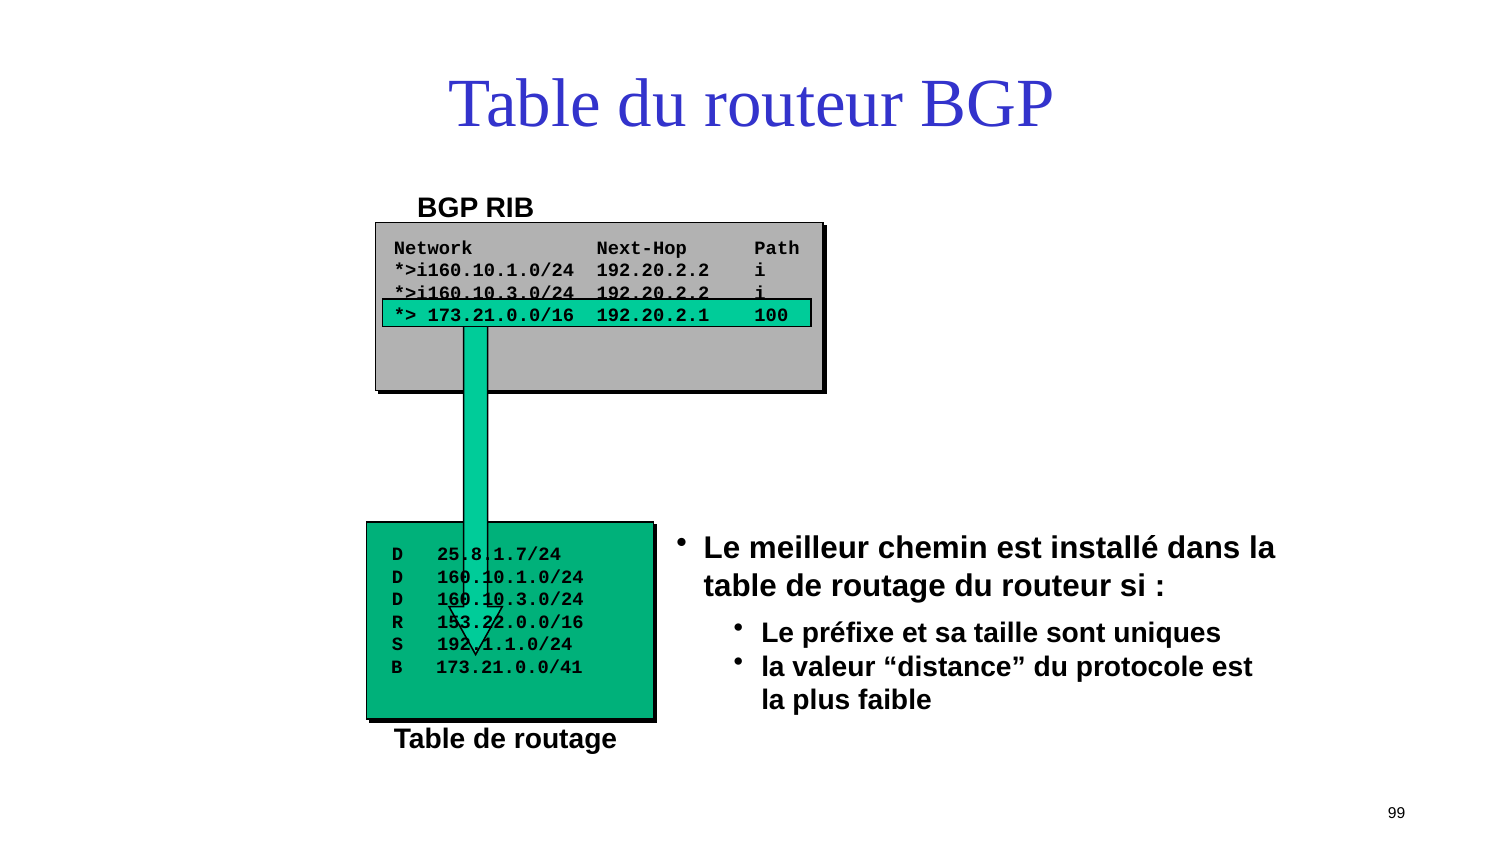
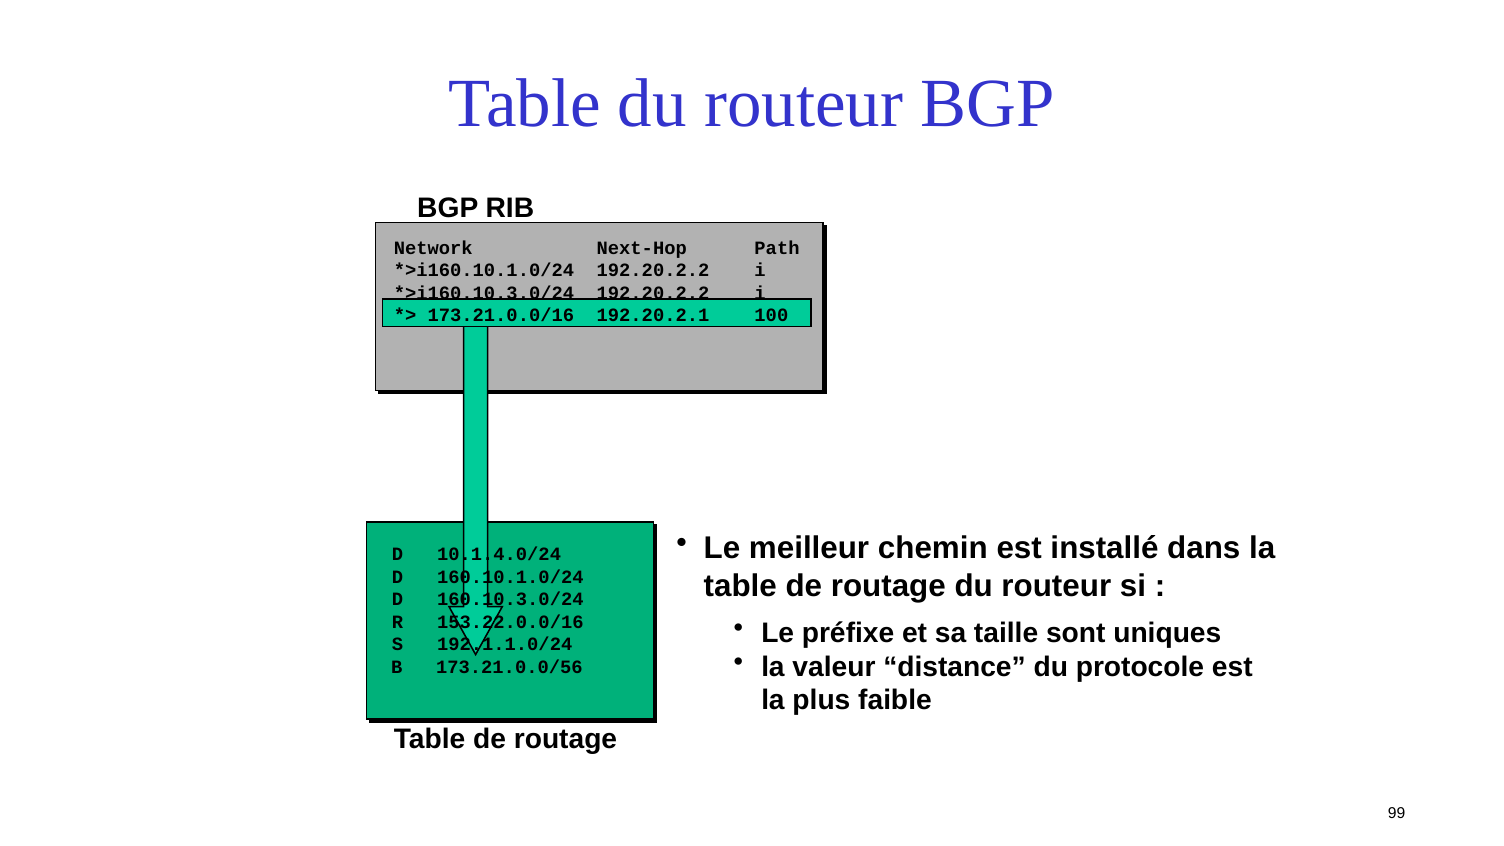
25.8.1.7/24: 25.8.1.7/24 -> 10.1.4.0/24 (499, 554)
173.21.0.0/41: 173.21.0.0/41 -> 173.21.0.0/56 (509, 667)
